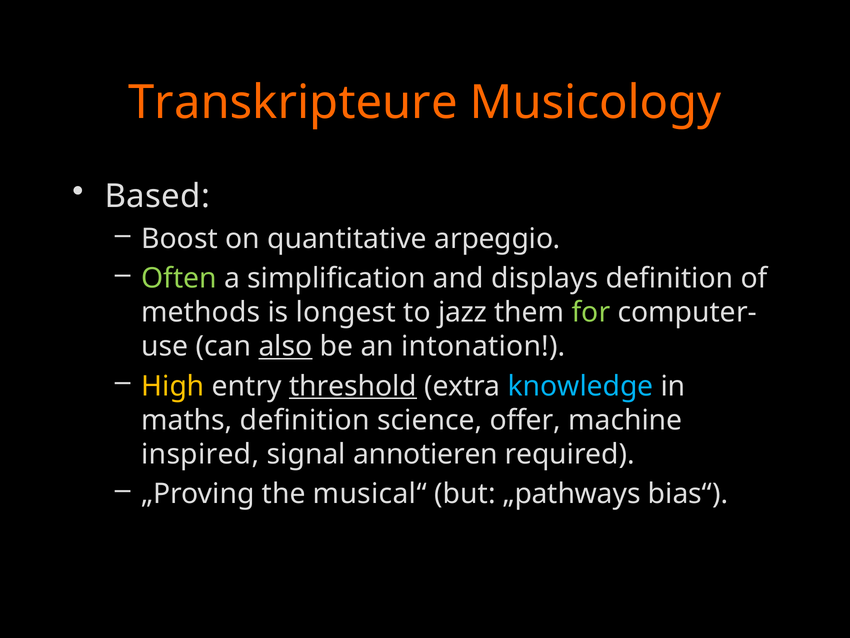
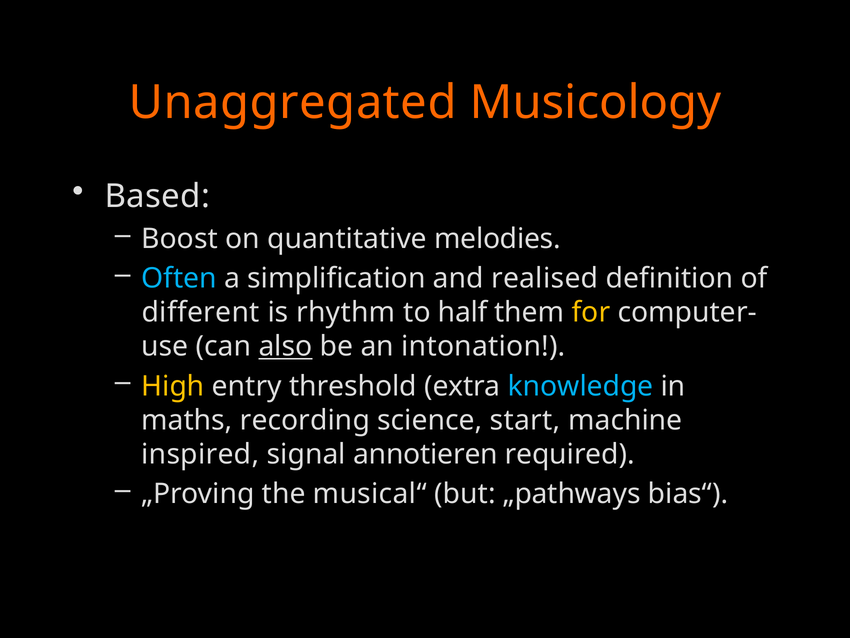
Transkripteure: Transkripteure -> Unaggregated (293, 102)
arpeggio: arpeggio -> melodies (497, 239)
Often colour: light green -> light blue (179, 278)
displays: displays -> realised (545, 278)
methods: methods -> different (201, 312)
longest: longest -> rhythm (346, 312)
jazz: jazz -> half (463, 312)
for colour: light green -> yellow (591, 312)
threshold underline: present -> none (353, 386)
maths definition: definition -> recording (305, 420)
offer: offer -> start (525, 420)
